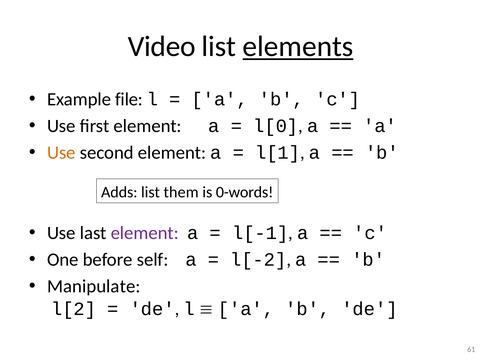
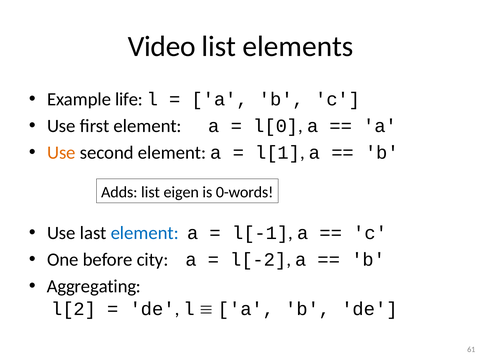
elements underline: present -> none (298, 47)
file: file -> life (129, 99)
them: them -> eigen (181, 192)
element colour: purple -> blue (145, 233)
self: self -> city (153, 260)
Manipulate: Manipulate -> Aggregating (94, 287)
